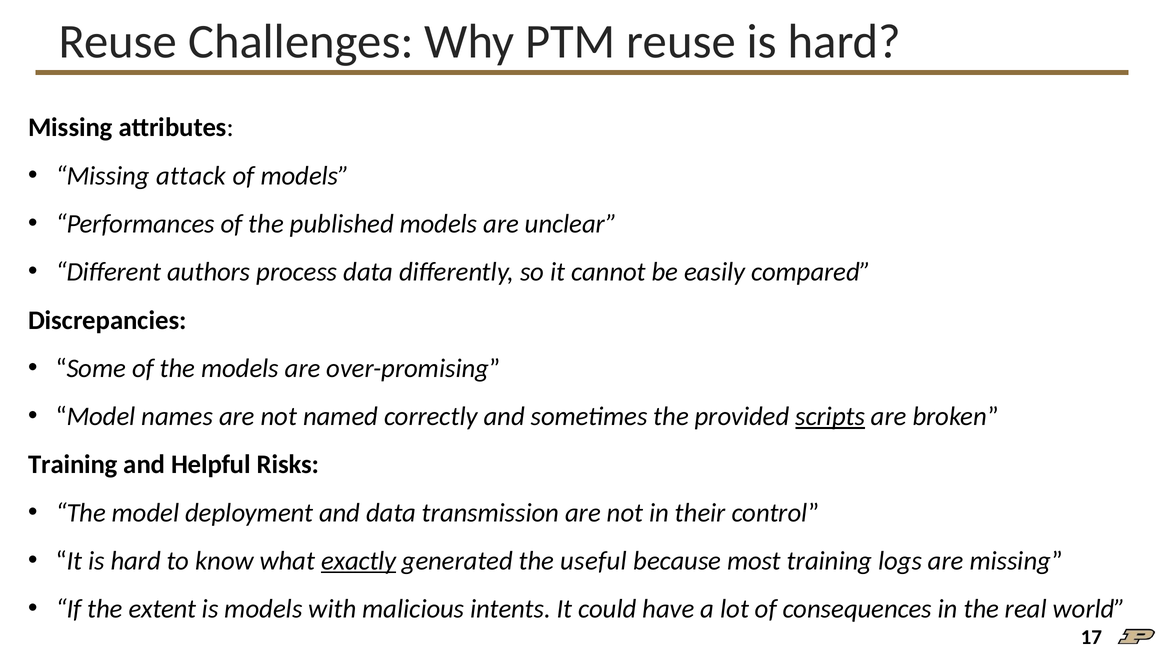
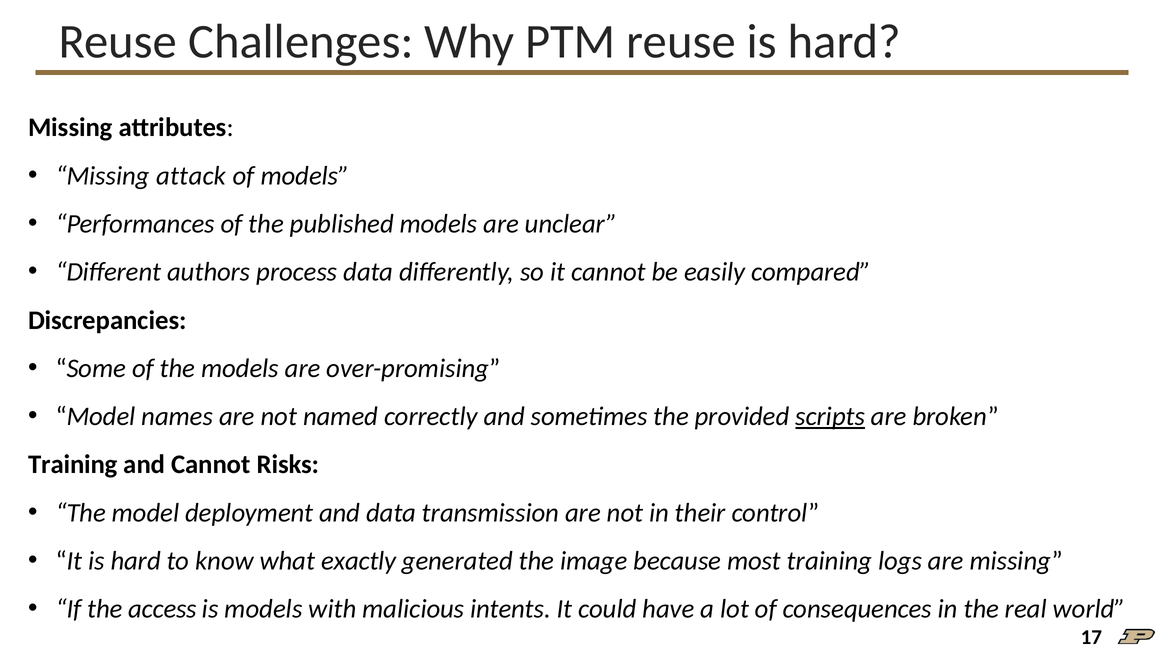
and Helpful: Helpful -> Cannot (211, 465)
exactly underline: present -> none (359, 561)
useful: useful -> image (594, 561)
extent: extent -> access (163, 609)
